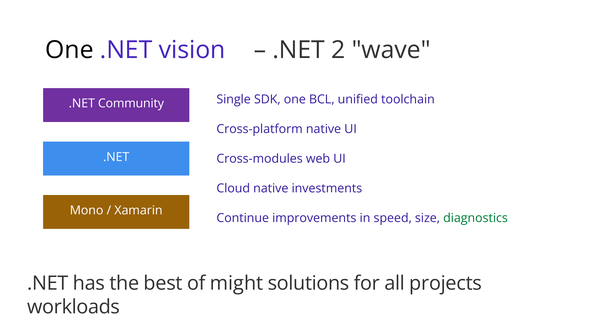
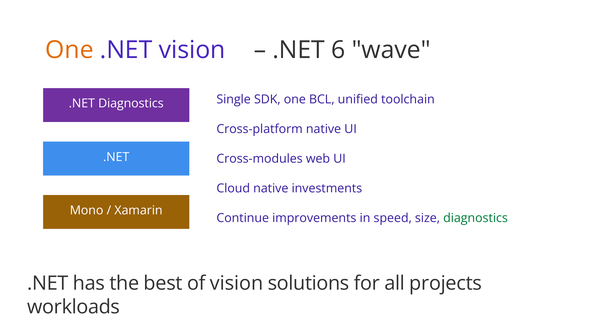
One colour: black -> orange (69, 50)
2: 2 -> 6 (338, 50)
.NET Community: Community -> Diagnostics (131, 104)
of might: might -> vision (237, 283)
